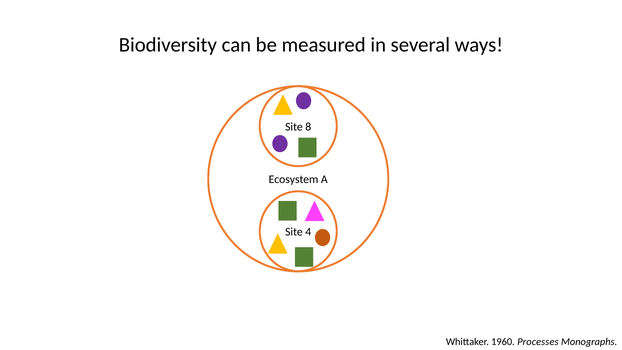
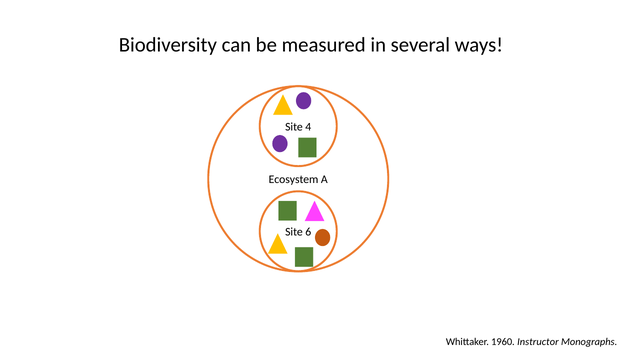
8: 8 -> 4 (308, 127)
4: 4 -> 6 (308, 232)
Processes: Processes -> Instructor (538, 342)
